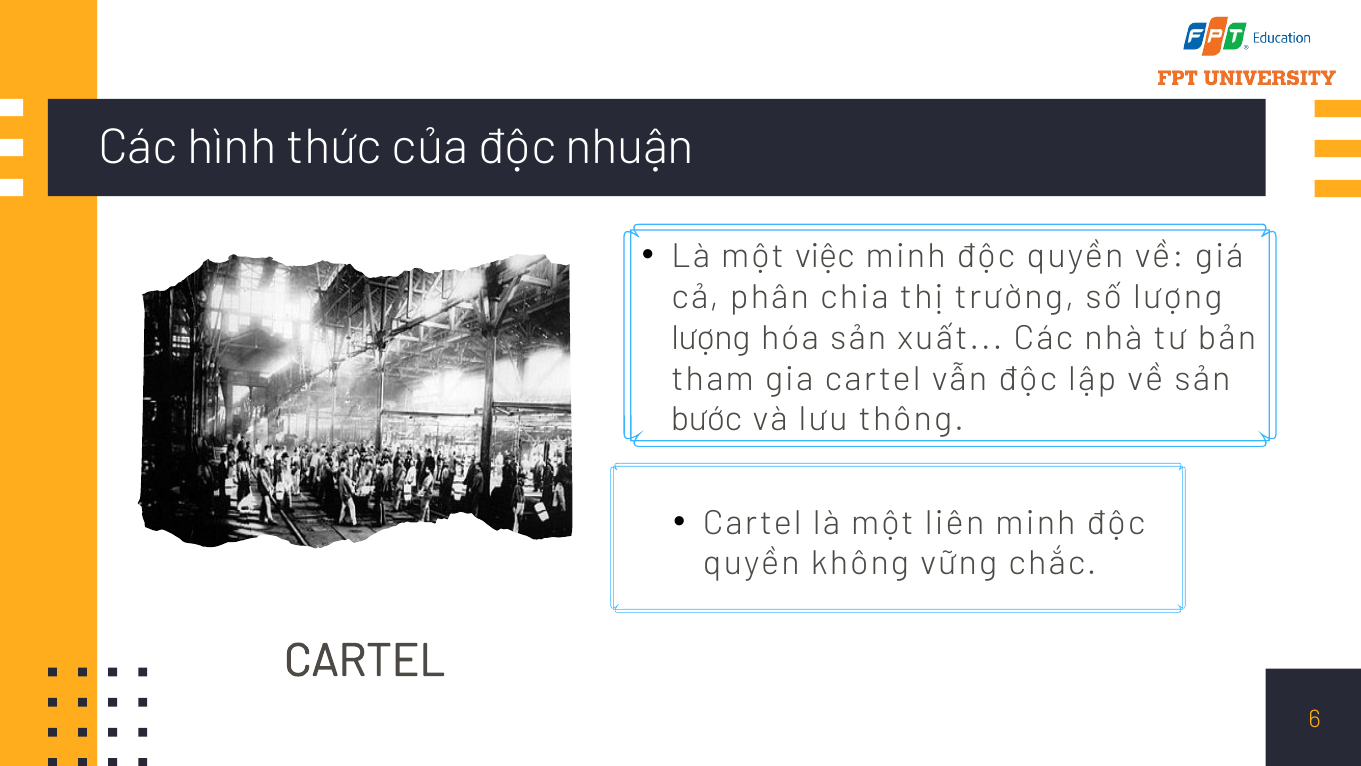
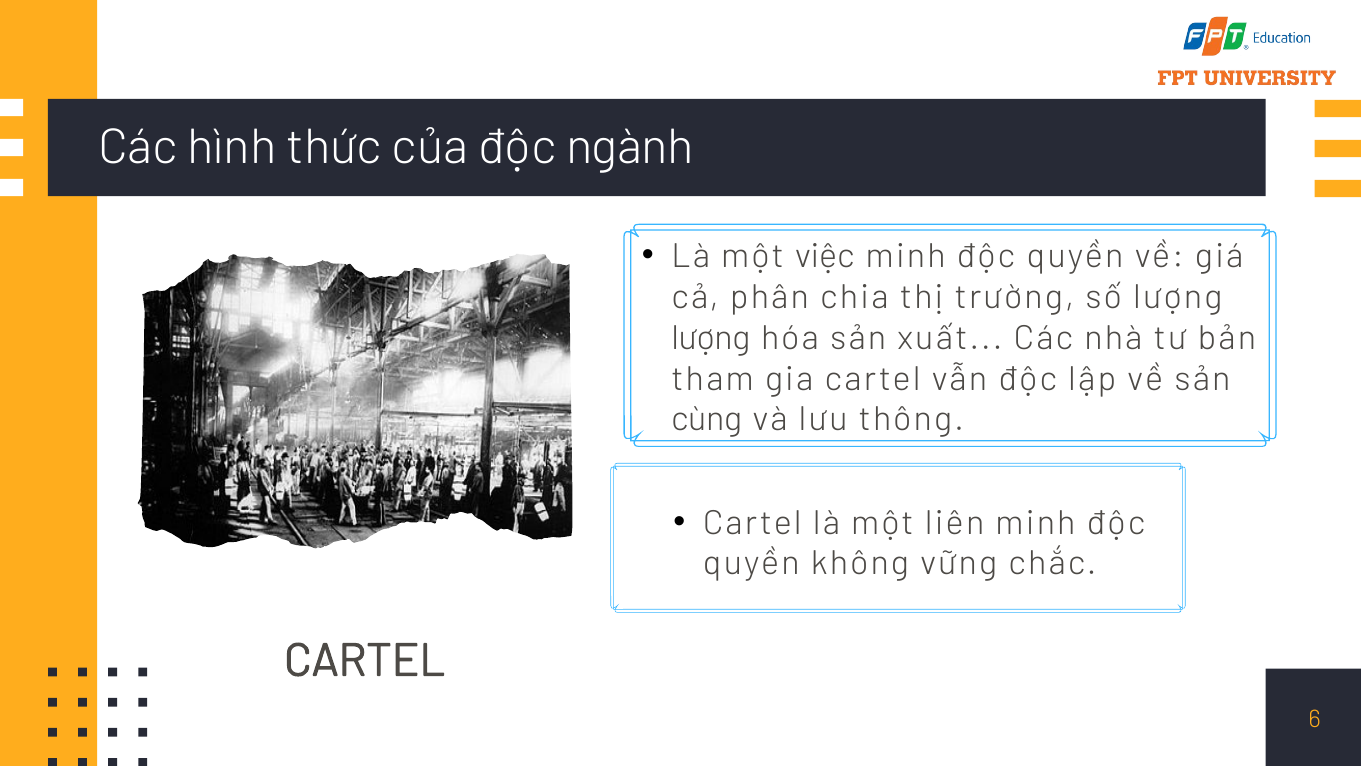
nhuận: nhuận -> ngành (630, 147)
bước: bước -> cùng (707, 419)
